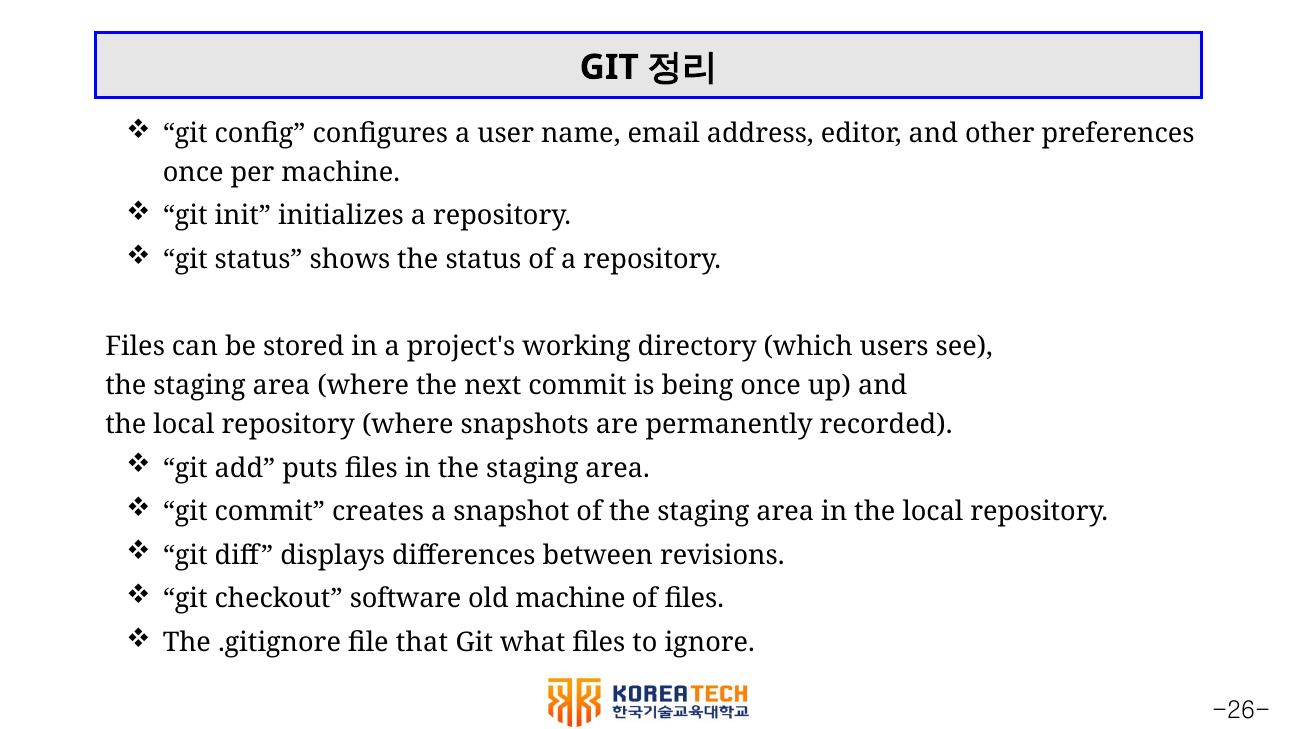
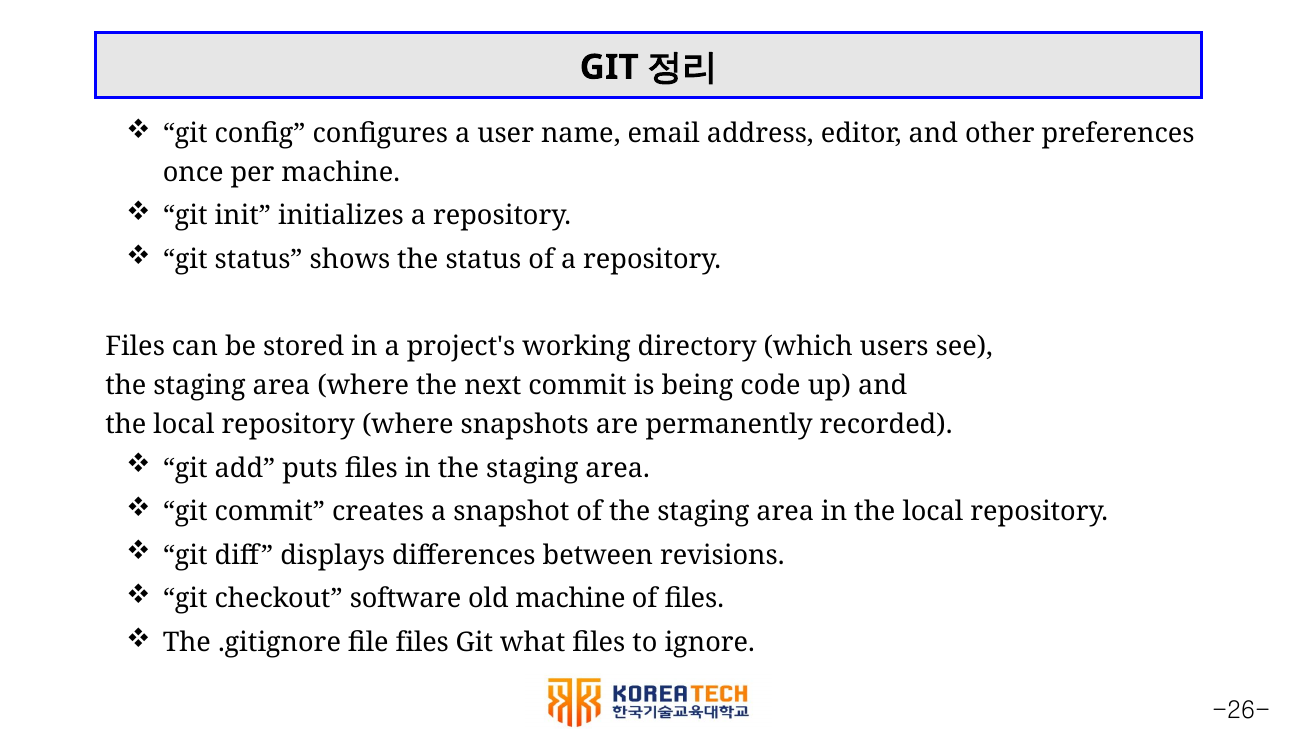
being once: once -> code (771, 386)
file that: that -> files (422, 643)
